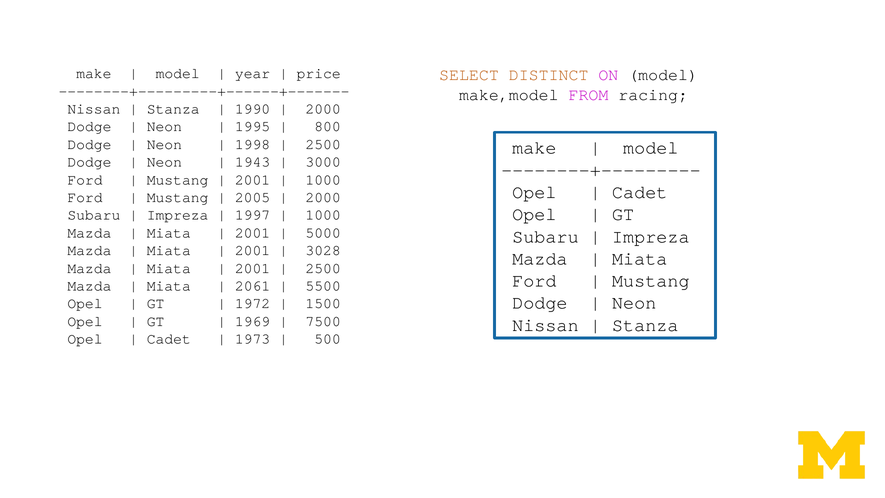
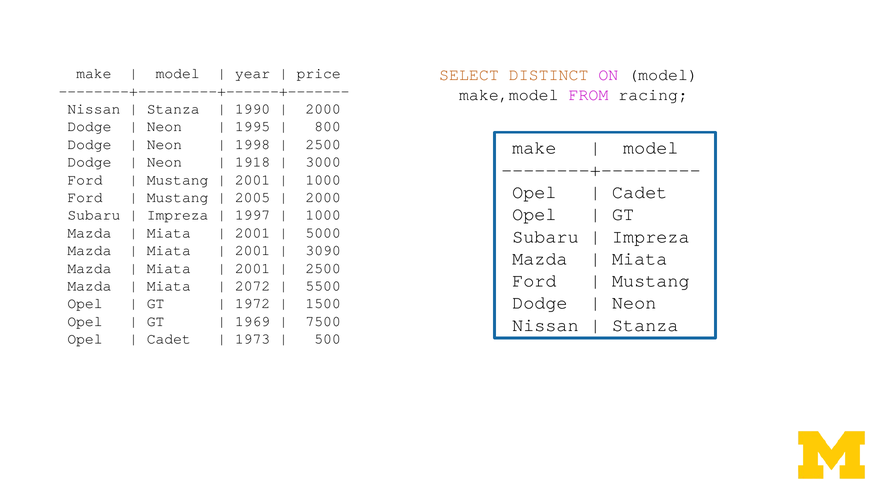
1943: 1943 -> 1918 (253, 162)
3028: 3028 -> 3090 (323, 250)
2061: 2061 -> 2072 (253, 286)
